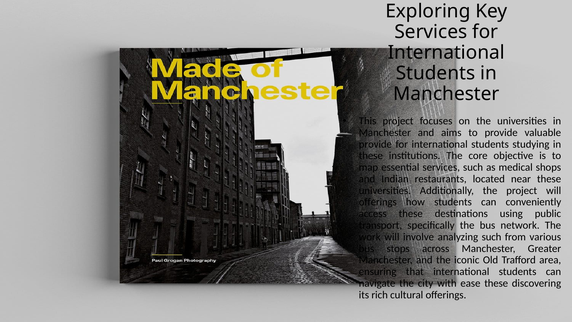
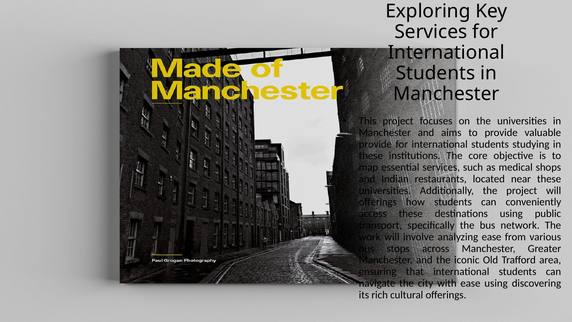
analyzing such: such -> ease (492, 237)
ease these: these -> using (496, 283)
